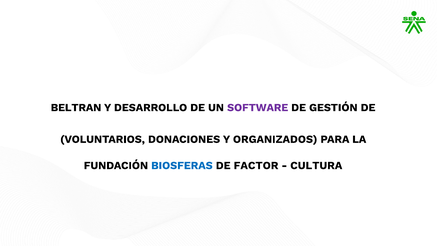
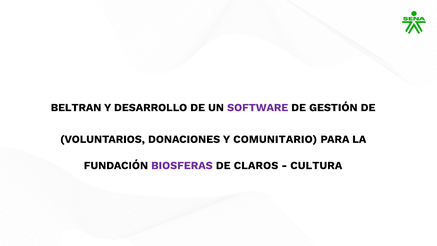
ORGANIZADOS: ORGANIZADOS -> COMUNITARIO (275, 139)
BIOSFERAS colour: blue -> purple (182, 165)
FACTOR: FACTOR -> CLAROS (256, 165)
